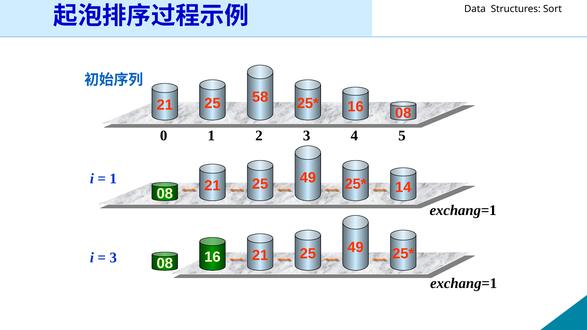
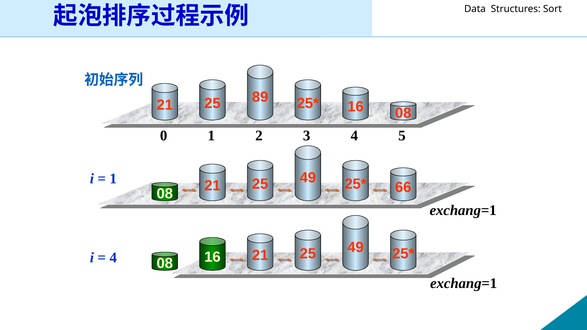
58: 58 -> 89 (260, 97)
14: 14 -> 66 (403, 187)
3: 3 -> 4 (113, 258)
